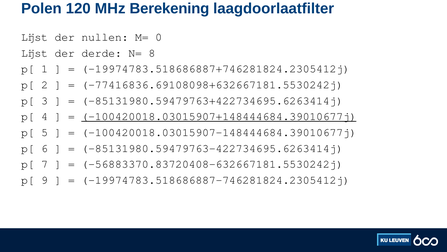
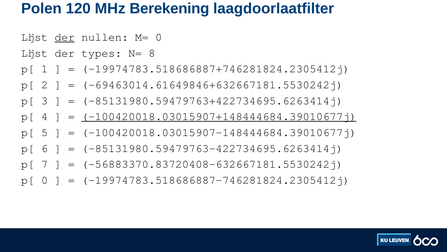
der underline: none -> present (65, 37)
derde: derde -> types (102, 53)
-77416836.69108098+632667181.5530242j: -77416836.69108098+632667181.5530242j -> -69463014.61649846+632667181.5530242j (212, 85)
p[ 9: 9 -> 0 (45, 180)
